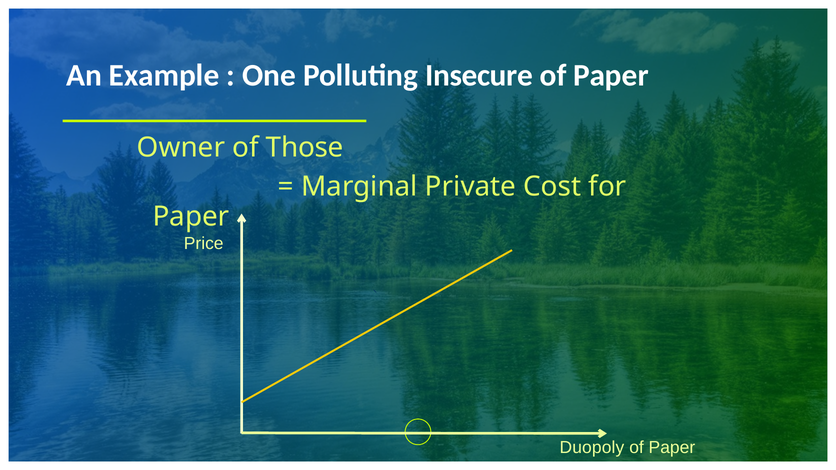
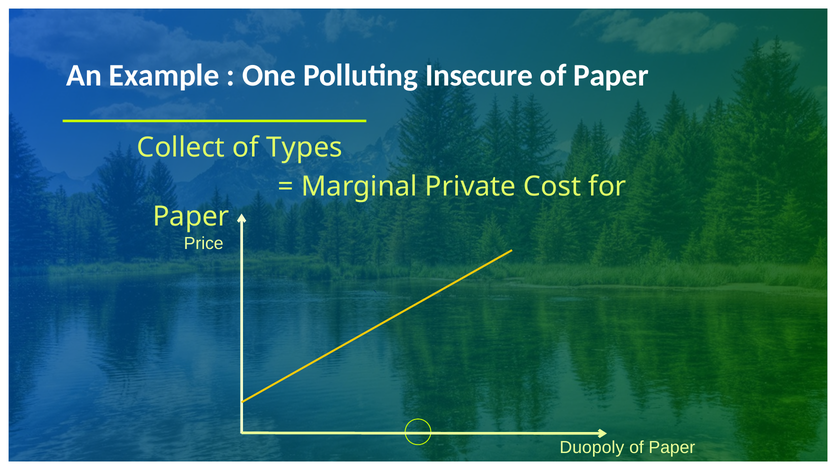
Owner: Owner -> Collect (181, 148)
Those: Those -> Types (304, 148)
